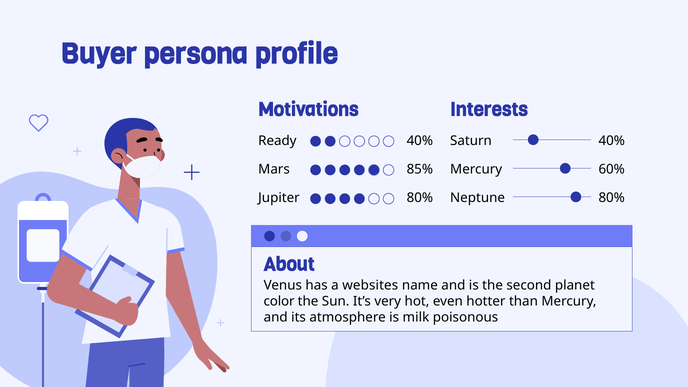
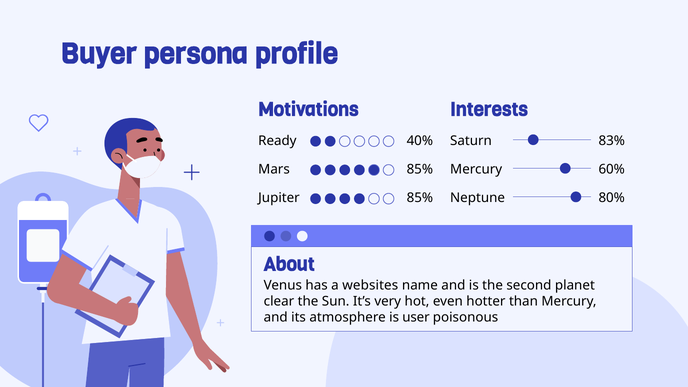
40%: 40% -> 83% (612, 141)
Jupiter 80%: 80% -> 85% (420, 198)
color: color -> clear (279, 301)
milk: milk -> user (416, 317)
